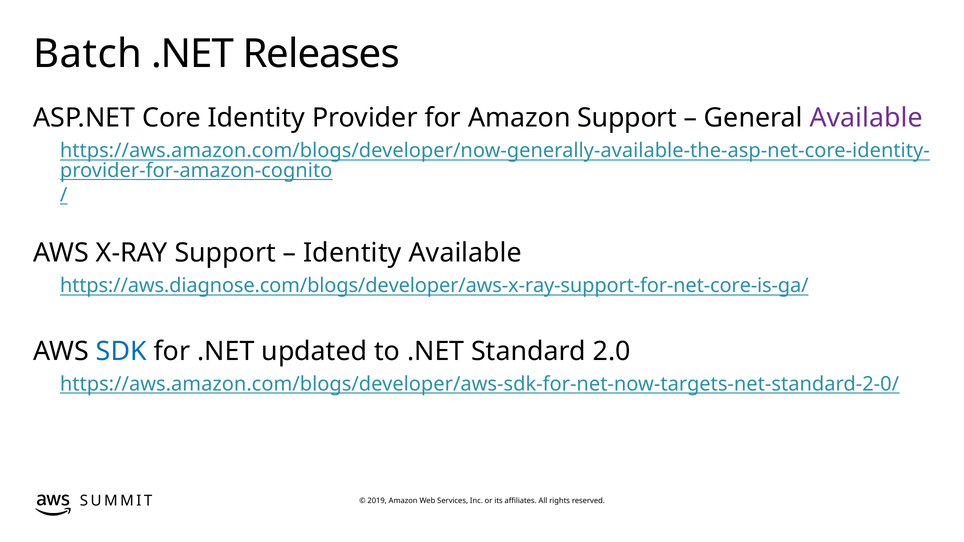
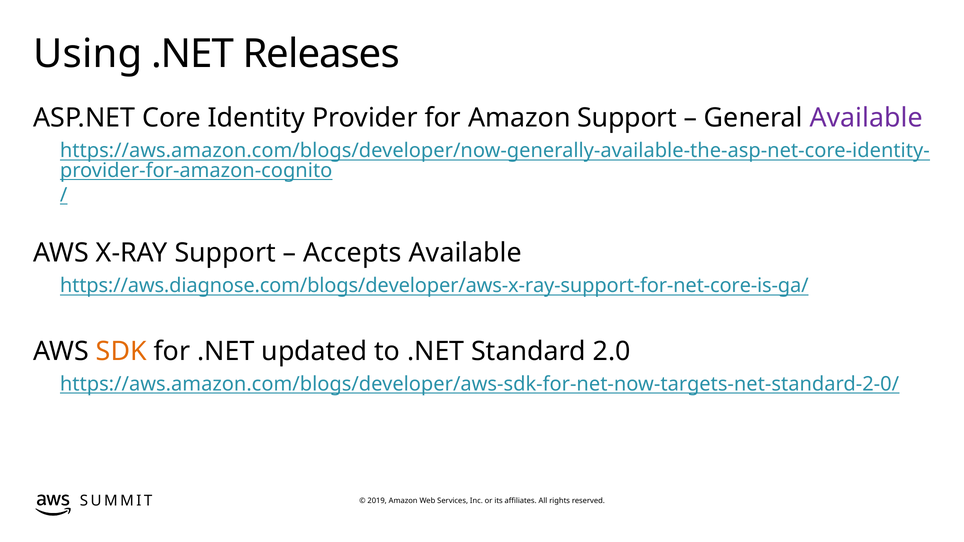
Batch: Batch -> Using (88, 54)
Identity: Identity -> Accepts (352, 253)
SDK colour: blue -> orange (121, 351)
